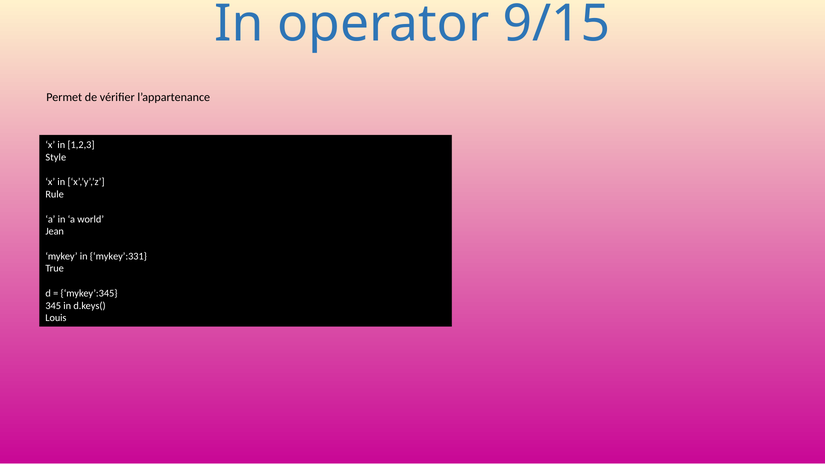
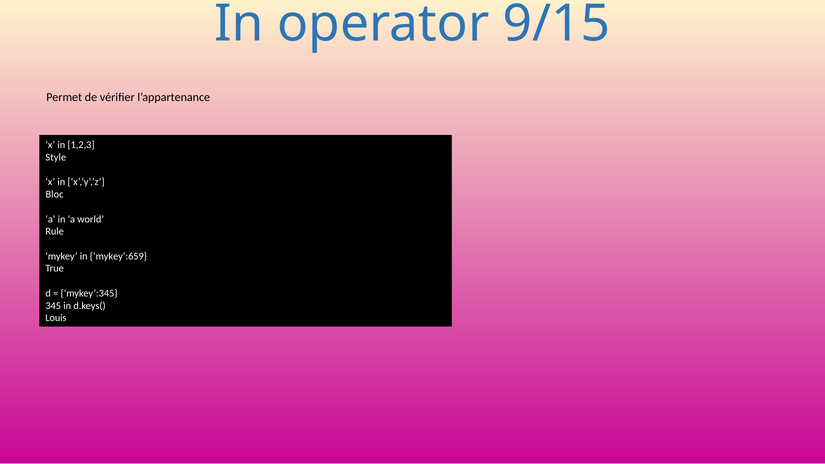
Rule: Rule -> Bloc (55, 194)
Jean: Jean -> Rule (55, 232)
mykey’:331: mykey’:331 -> mykey’:659 (118, 256)
